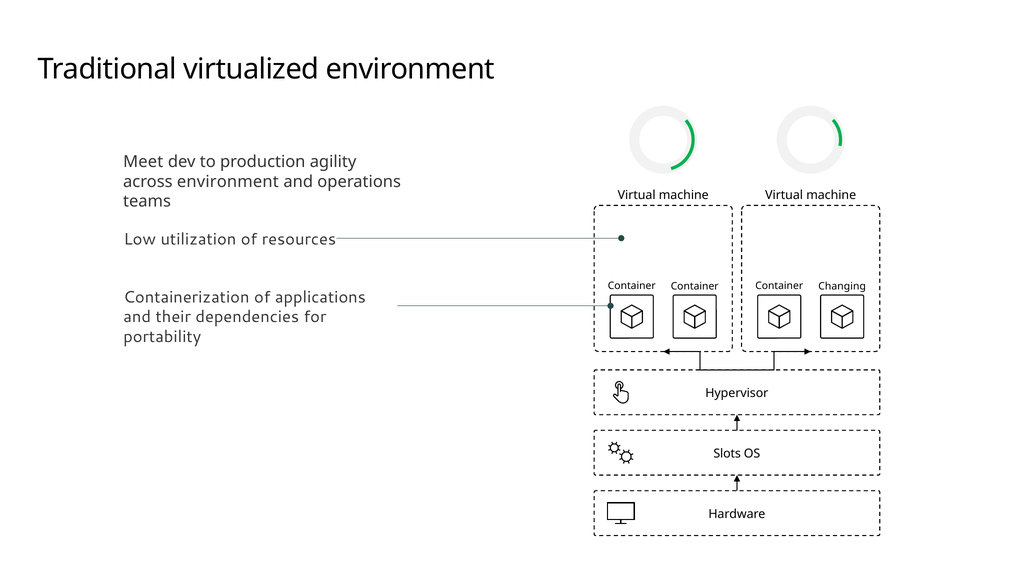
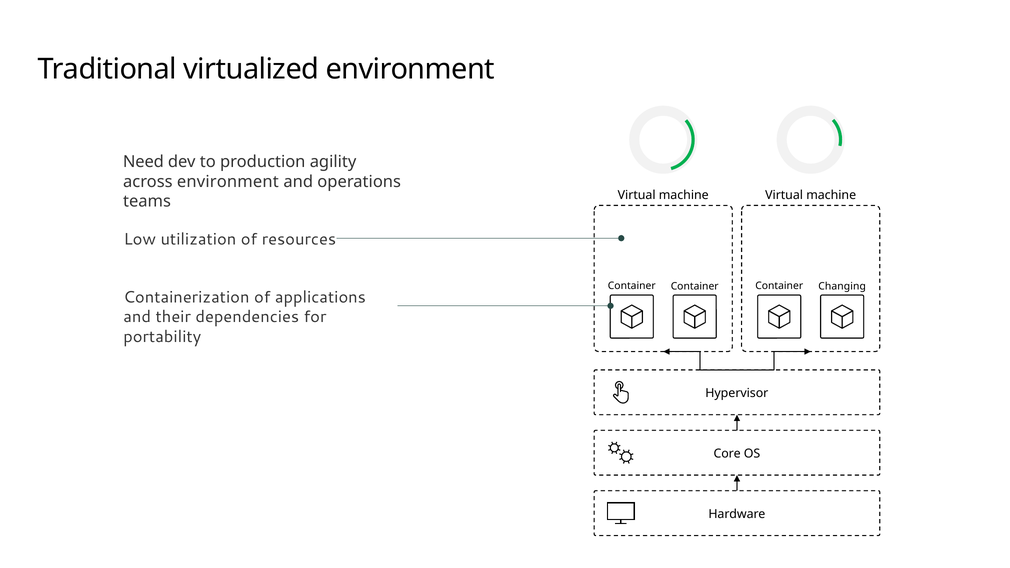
Meet: Meet -> Need (143, 162)
Slots: Slots -> Core (727, 454)
